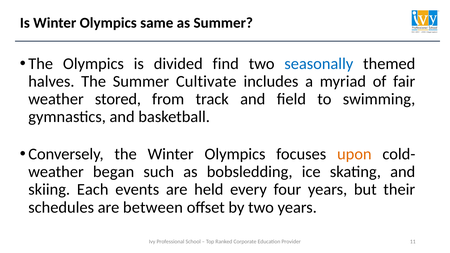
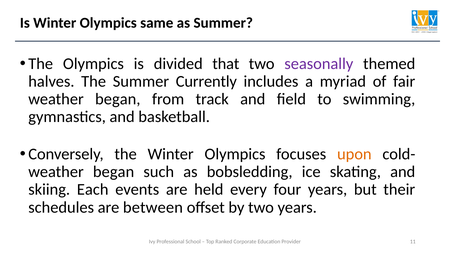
find: find -> that (226, 64)
seasonally colour: blue -> purple (319, 64)
Cultivate: Cultivate -> Currently (206, 81)
stored: stored -> began (118, 99)
